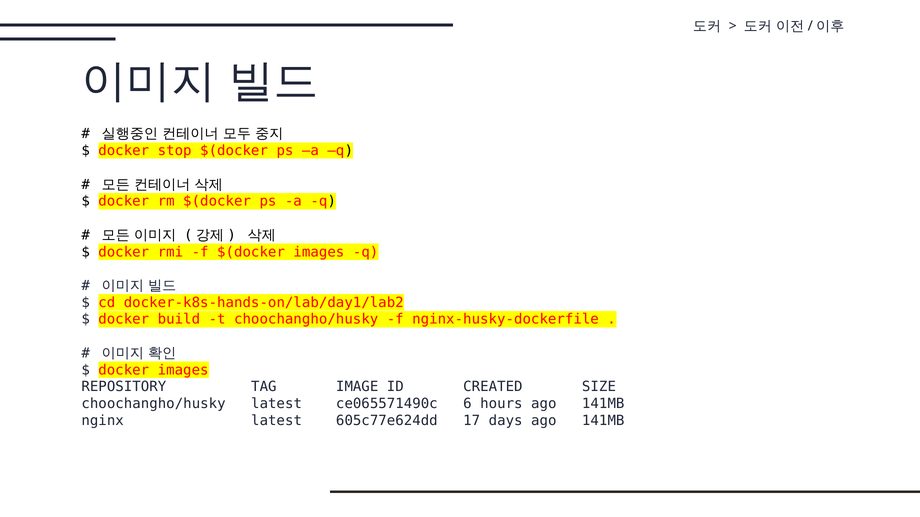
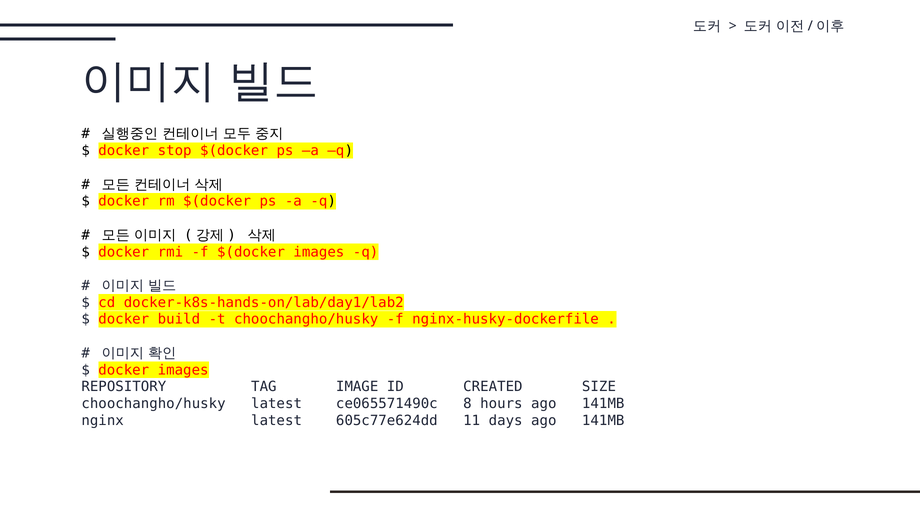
6: 6 -> 8 (467, 404)
17: 17 -> 11 (472, 421)
